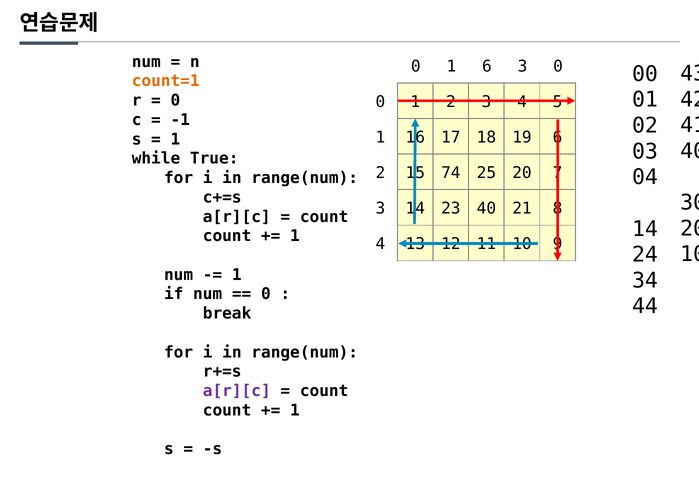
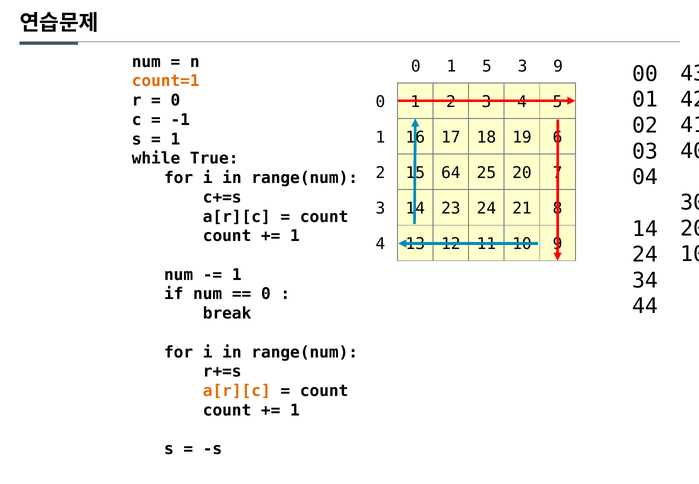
1 6: 6 -> 5 (487, 66)
3 0: 0 -> 9 (558, 66)
74: 74 -> 64 (451, 173)
23 40: 40 -> 24 (486, 209)
a[r][c colour: purple -> orange (237, 391)
